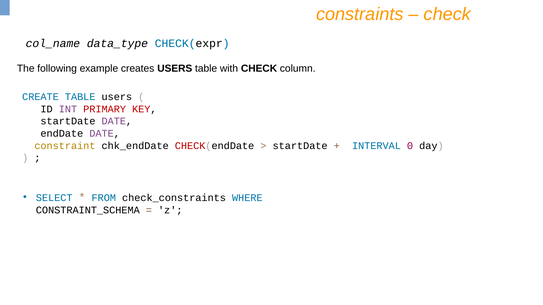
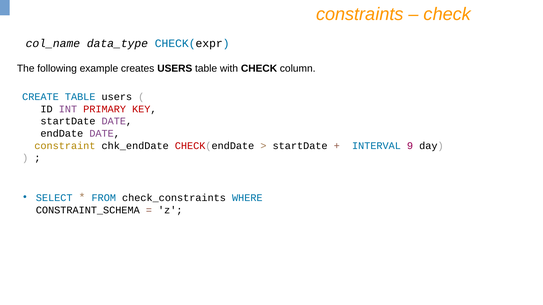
0: 0 -> 9 (410, 146)
